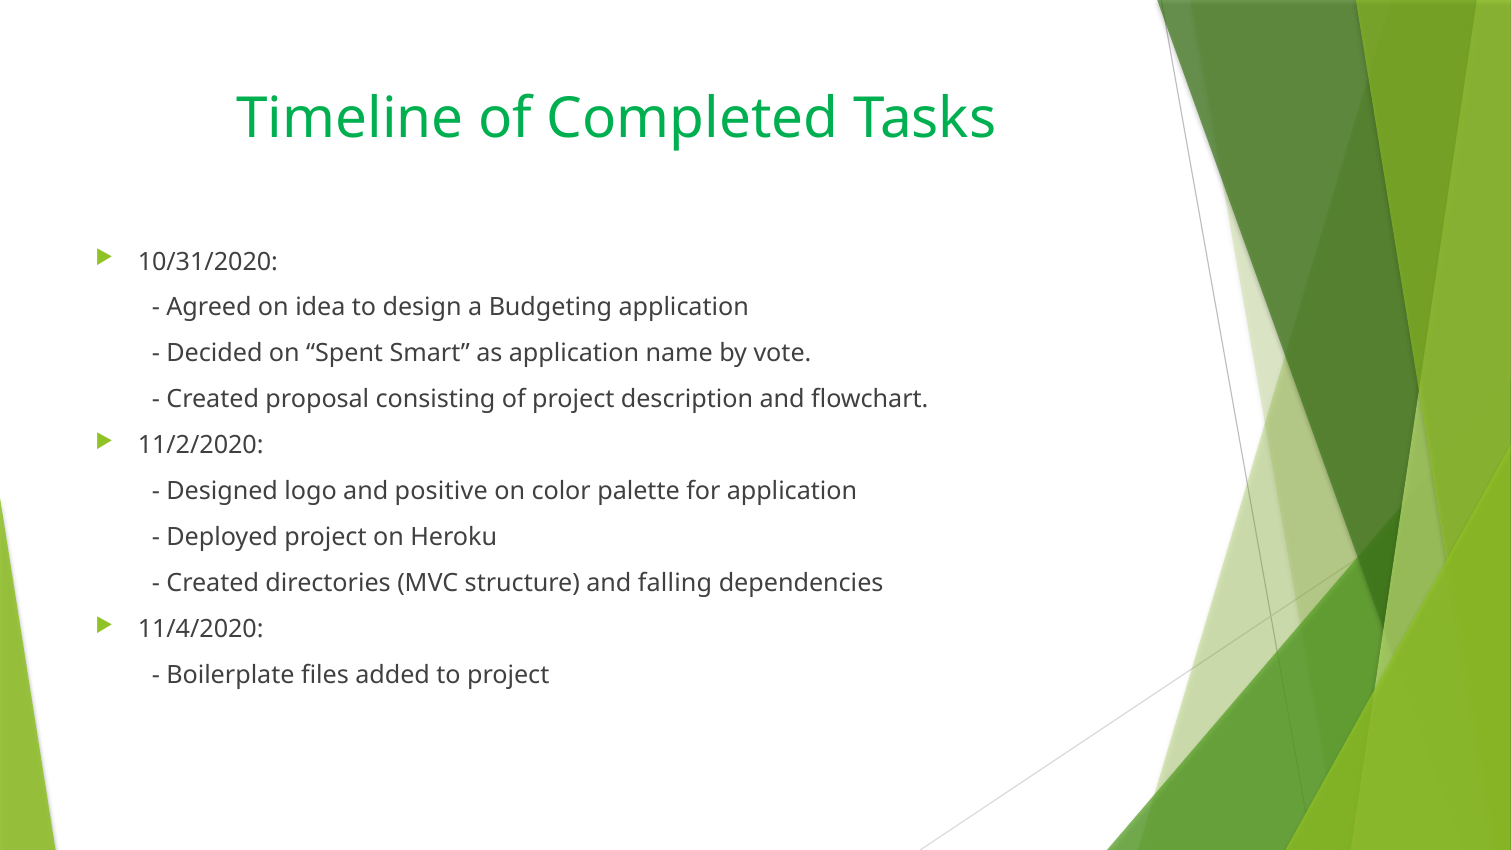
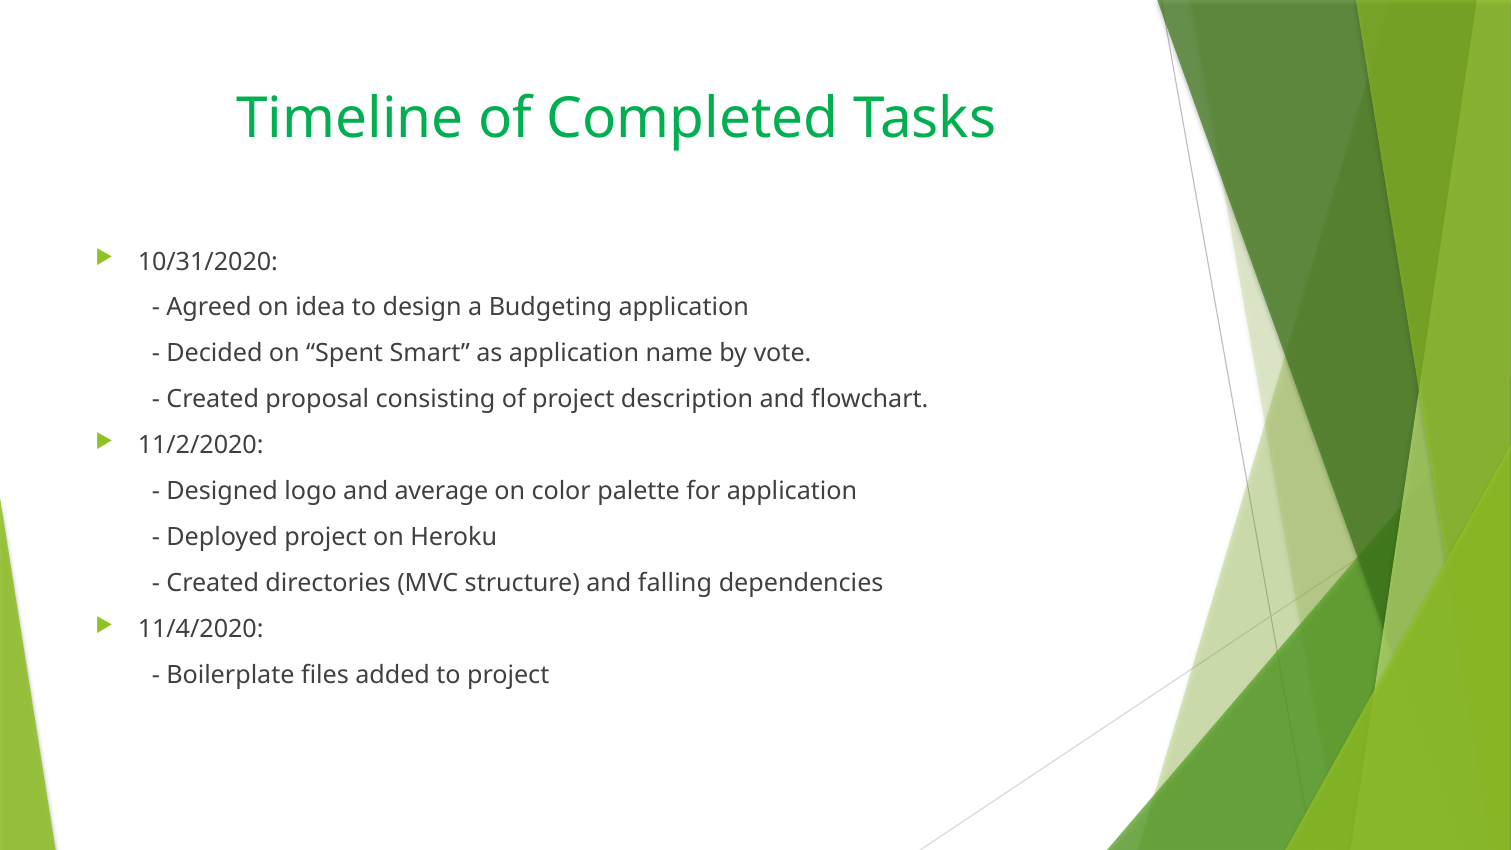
positive: positive -> average (441, 491)
